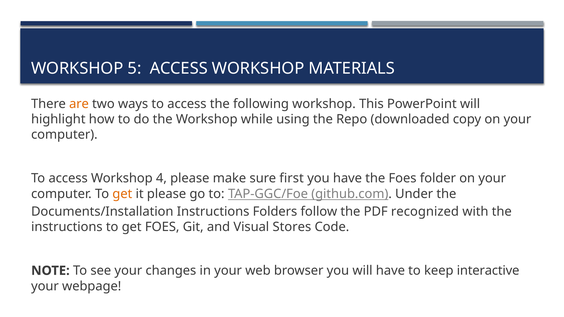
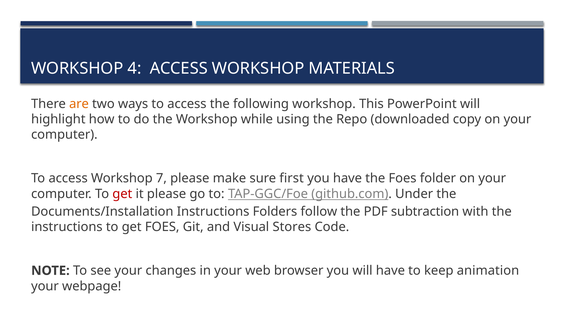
5: 5 -> 4 (135, 69)
4: 4 -> 7 (161, 179)
get colour: orange -> red (122, 194)
recognized: recognized -> subtraction (425, 212)
interactive: interactive -> animation (488, 271)
